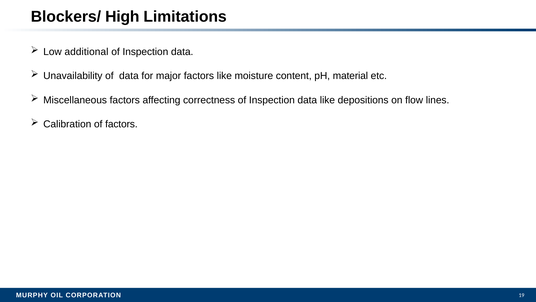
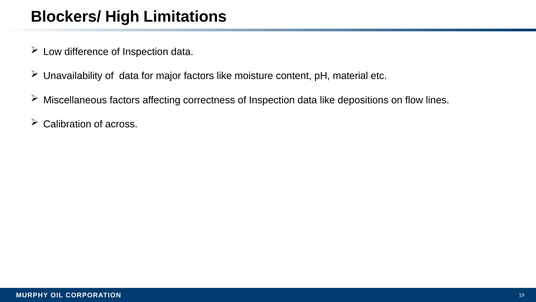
additional: additional -> difference (87, 52)
of factors: factors -> across (121, 124)
